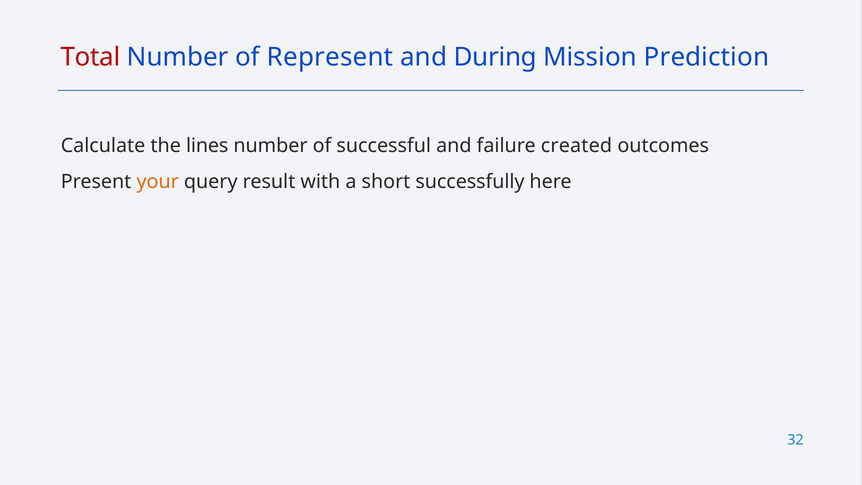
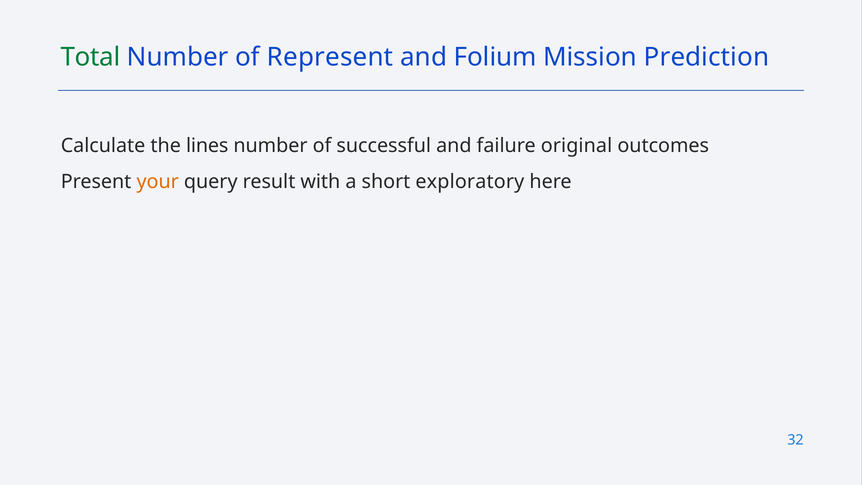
Total colour: red -> green (91, 57)
During: During -> Folium (495, 57)
created: created -> original (577, 145)
successfully: successfully -> exploratory (470, 182)
